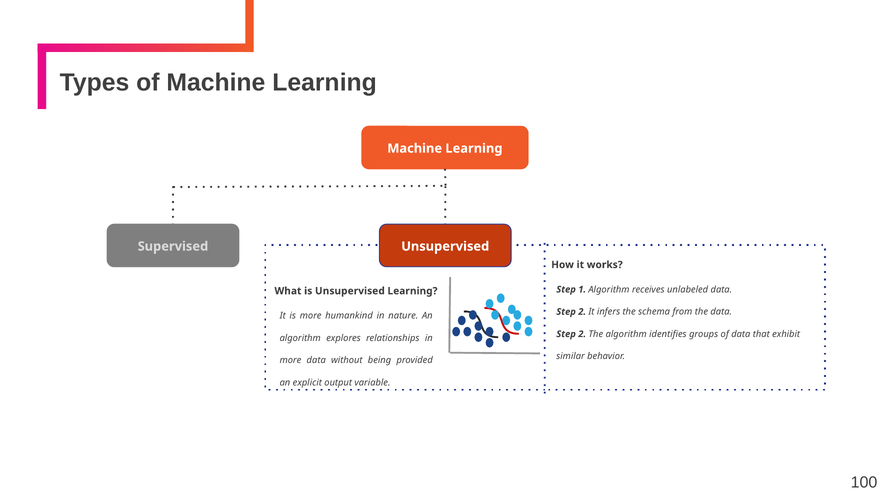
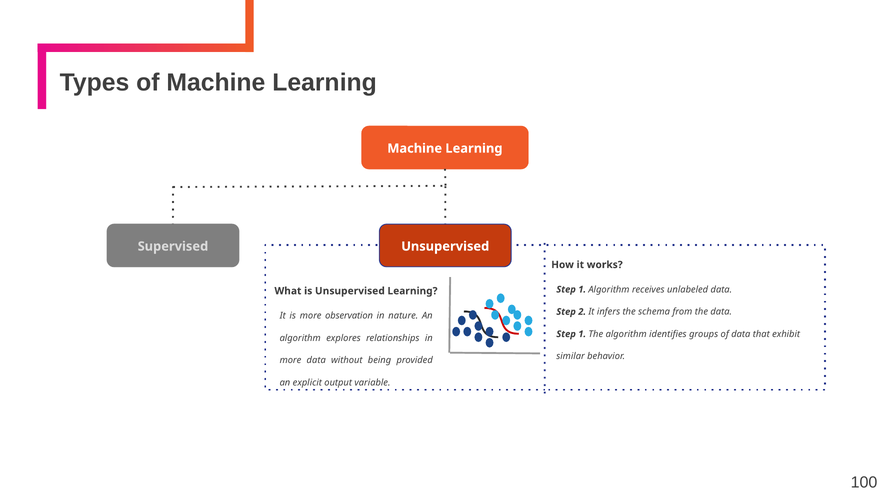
humankind: humankind -> observation (349, 315)
2: 2 -> 1 (582, 334)
